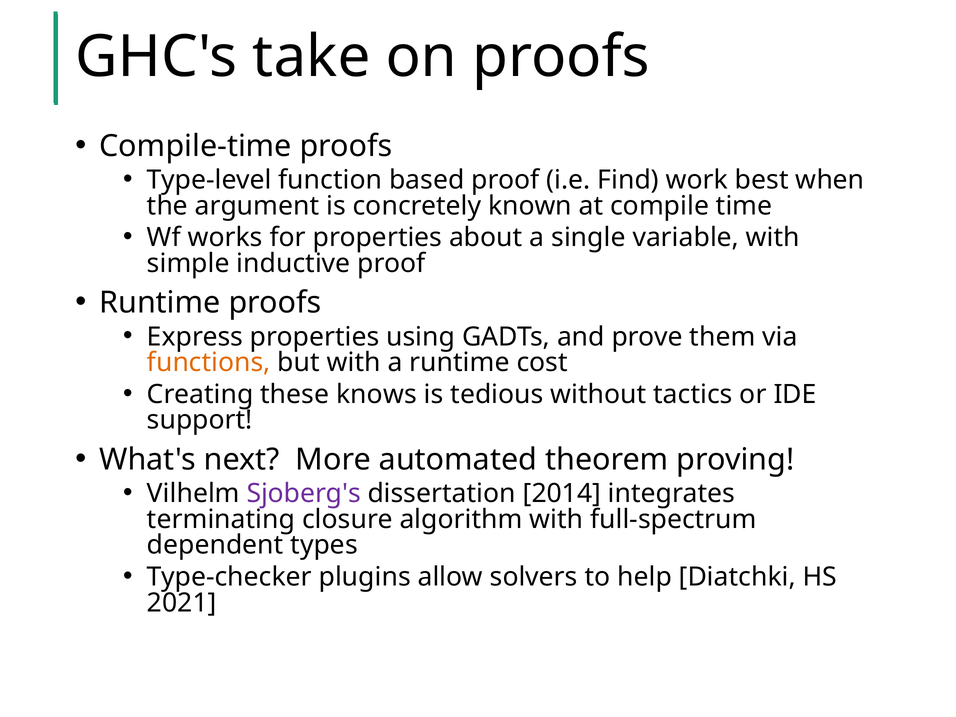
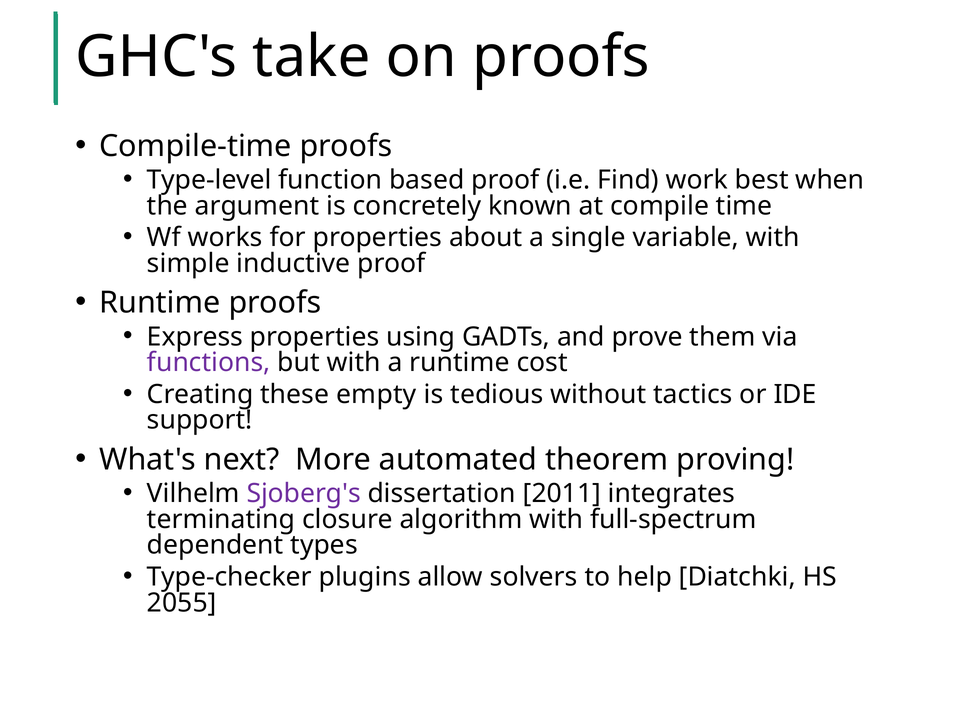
functions colour: orange -> purple (209, 363)
knows: knows -> empty (376, 394)
2014: 2014 -> 2011 (562, 494)
2021: 2021 -> 2055 (182, 603)
